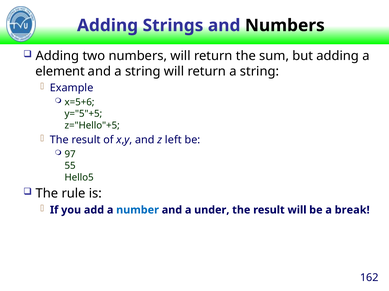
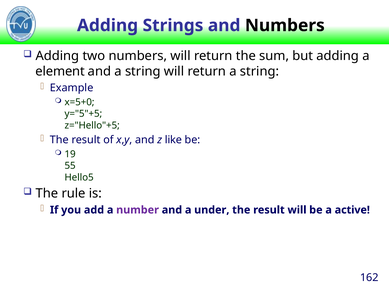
x=5+6: x=5+6 -> x=5+0 (80, 102)
left: left -> like (173, 140)
97: 97 -> 19 (70, 155)
number colour: blue -> purple (138, 210)
break: break -> active (352, 210)
